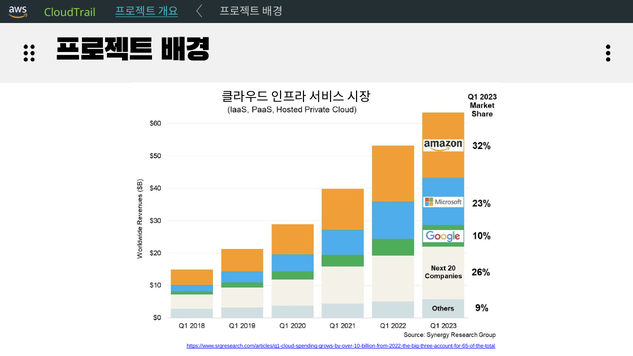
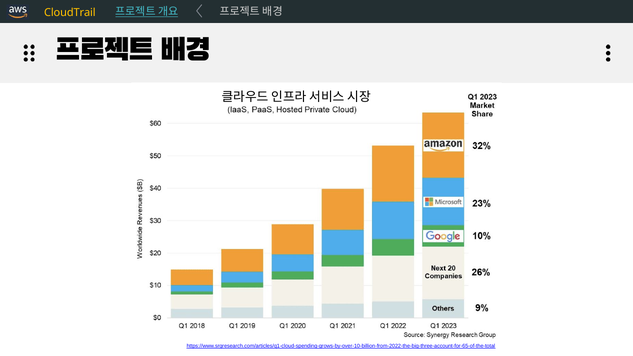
CloudTrail colour: light green -> yellow (70, 13)
